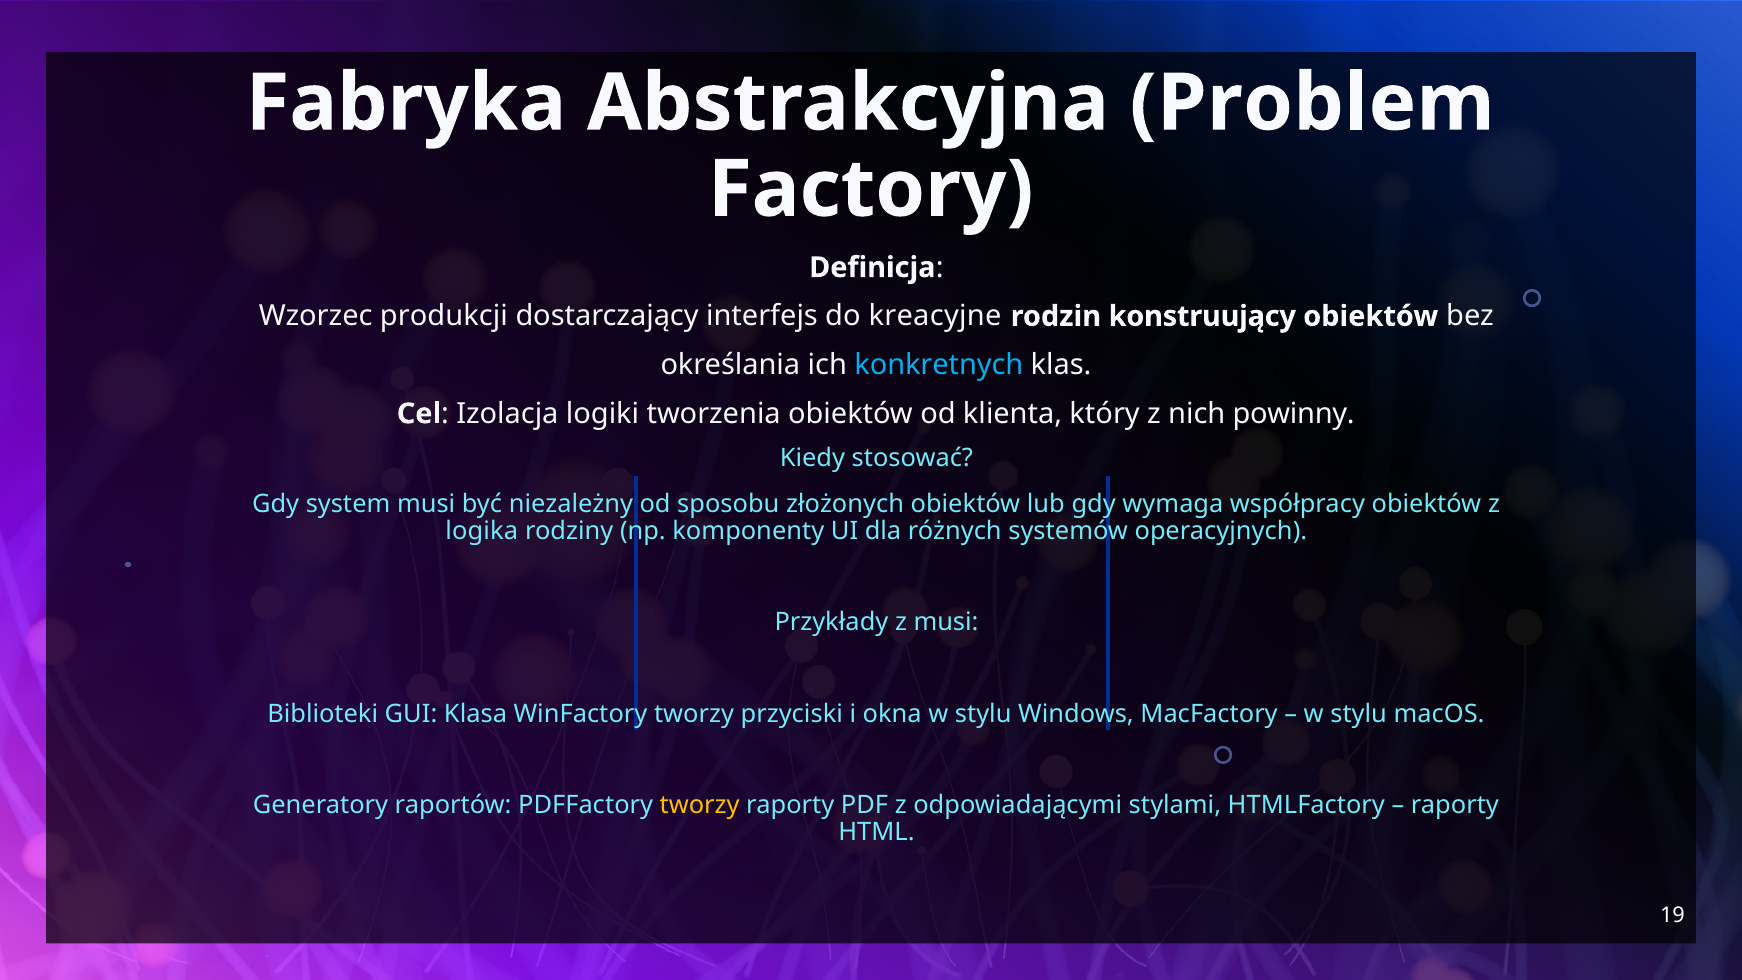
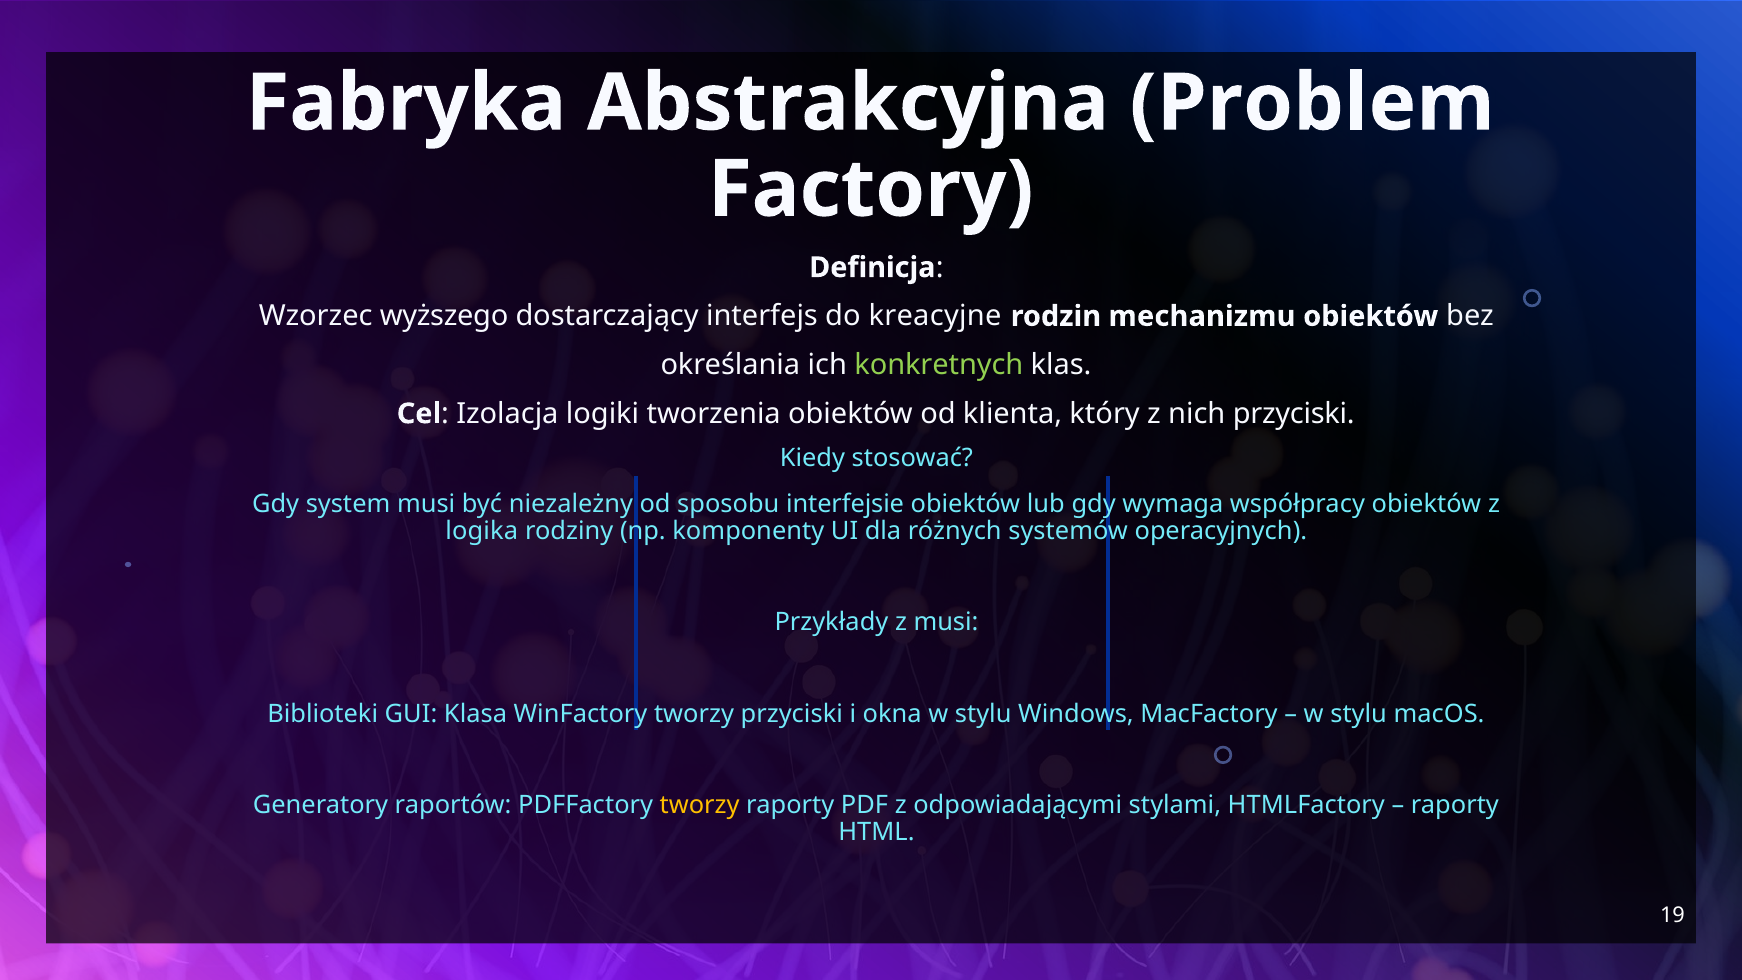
produkcji: produkcji -> wyższego (444, 316)
konstruujący: konstruujący -> mechanizmu (1202, 316)
konkretnych colour: light blue -> light green (939, 365)
nich powinny: powinny -> przyciski (1294, 414)
złożonych: złożonych -> interfejsie (845, 504)
